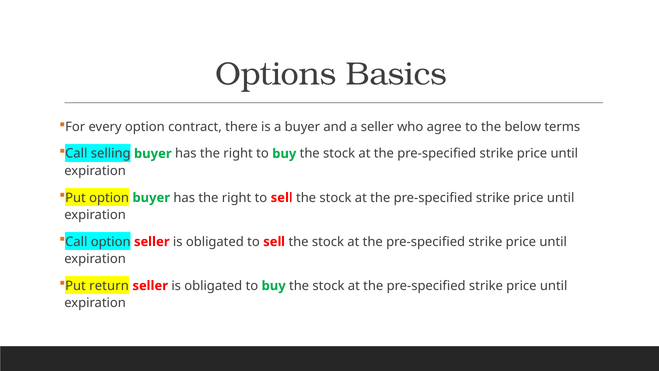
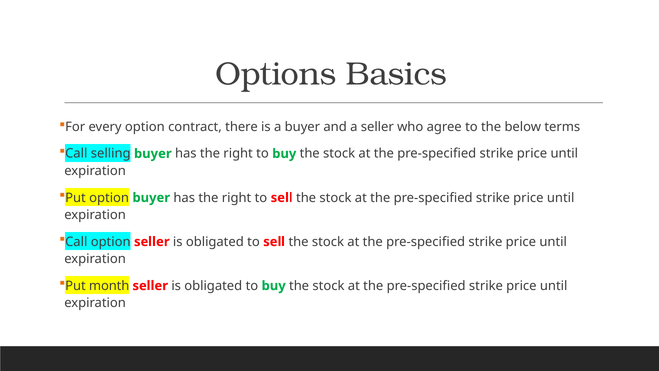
return: return -> month (109, 286)
